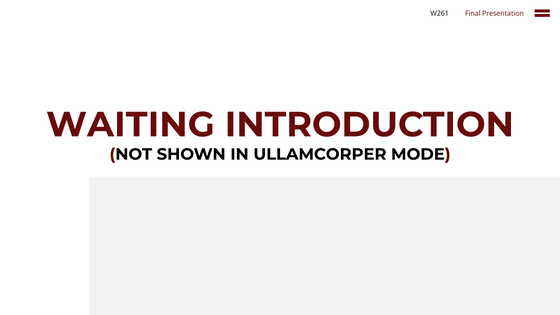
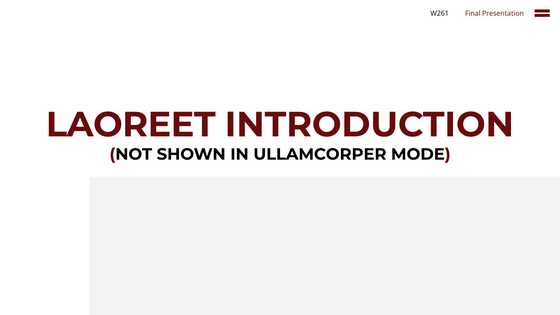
WAITING: WAITING -> LAOREET (131, 125)
